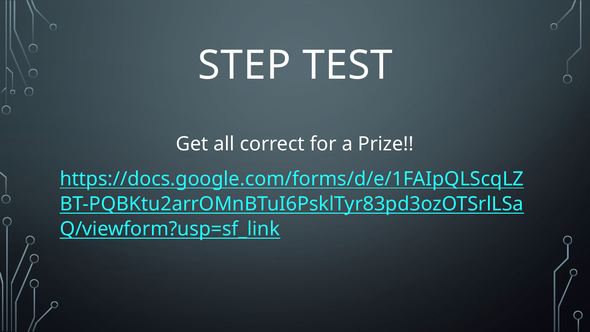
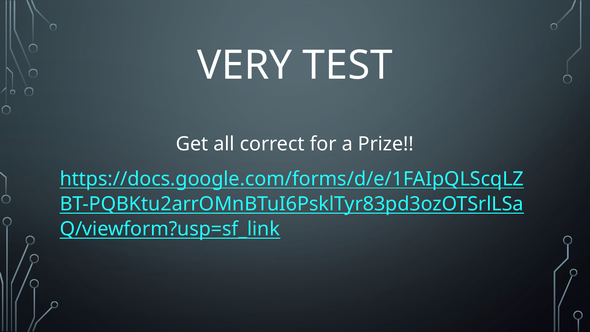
STEP: STEP -> VERY (245, 65)
